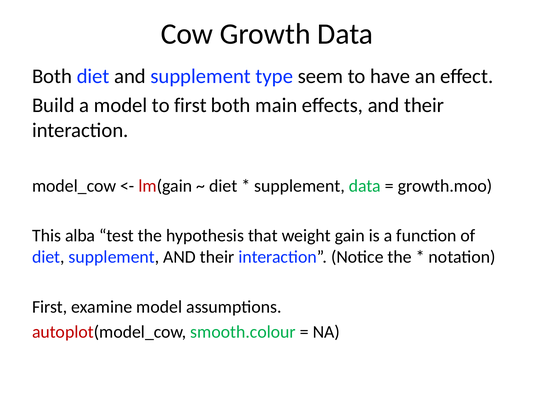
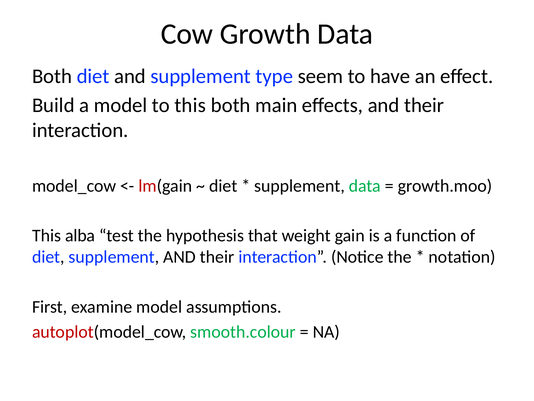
to first: first -> this (190, 105)
